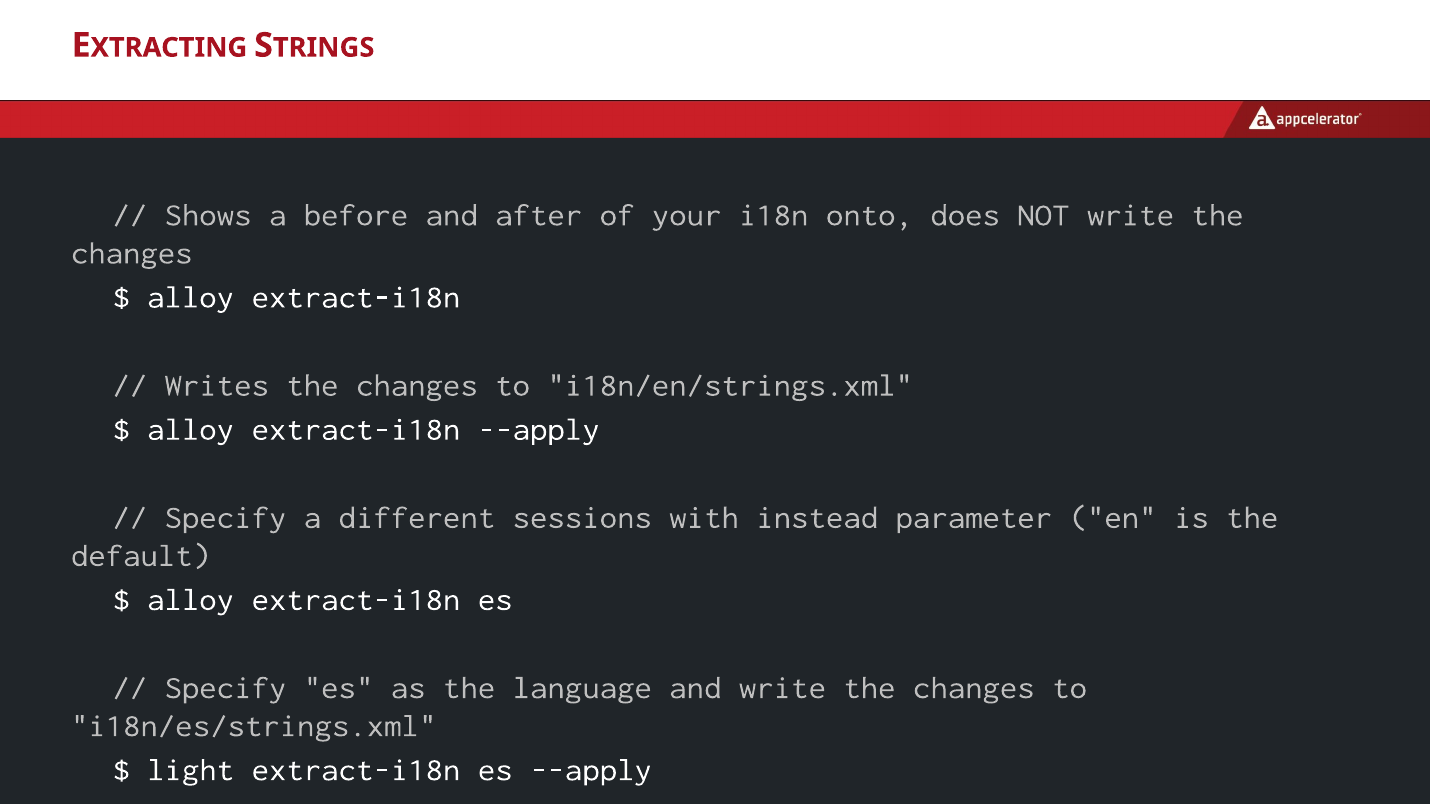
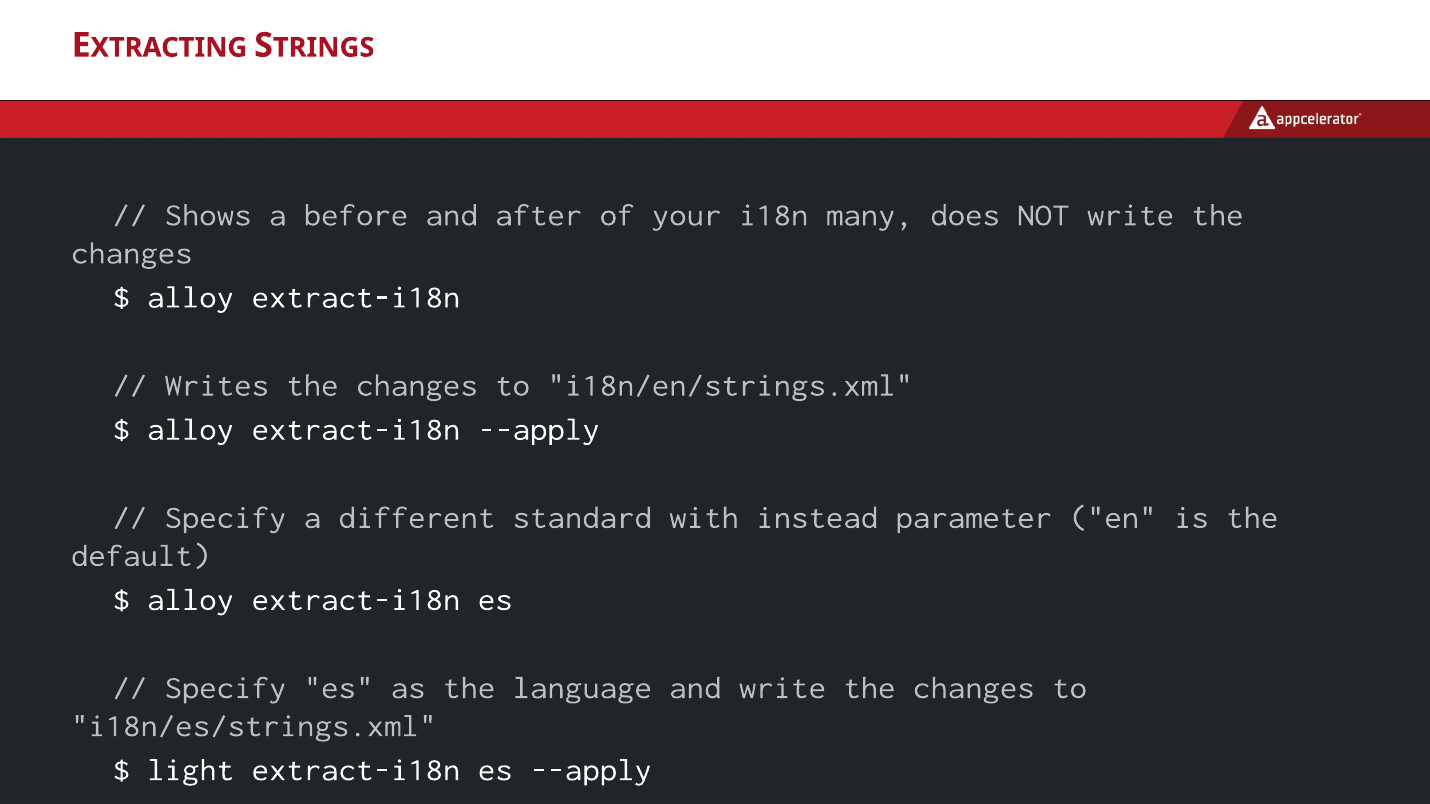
onto: onto -> many (869, 215)
sessions: sessions -> standard (582, 518)
